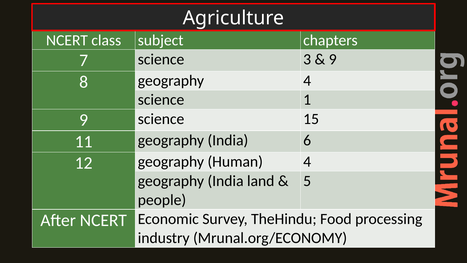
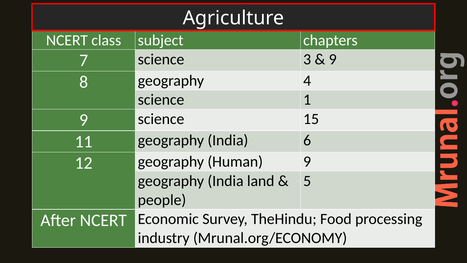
Human 4: 4 -> 9 (307, 162)
